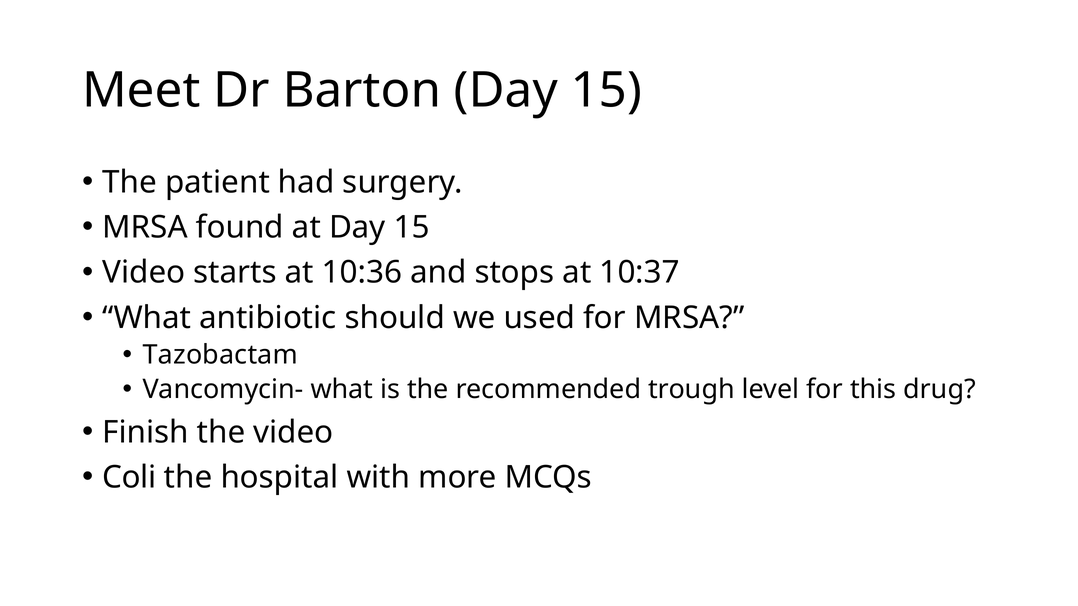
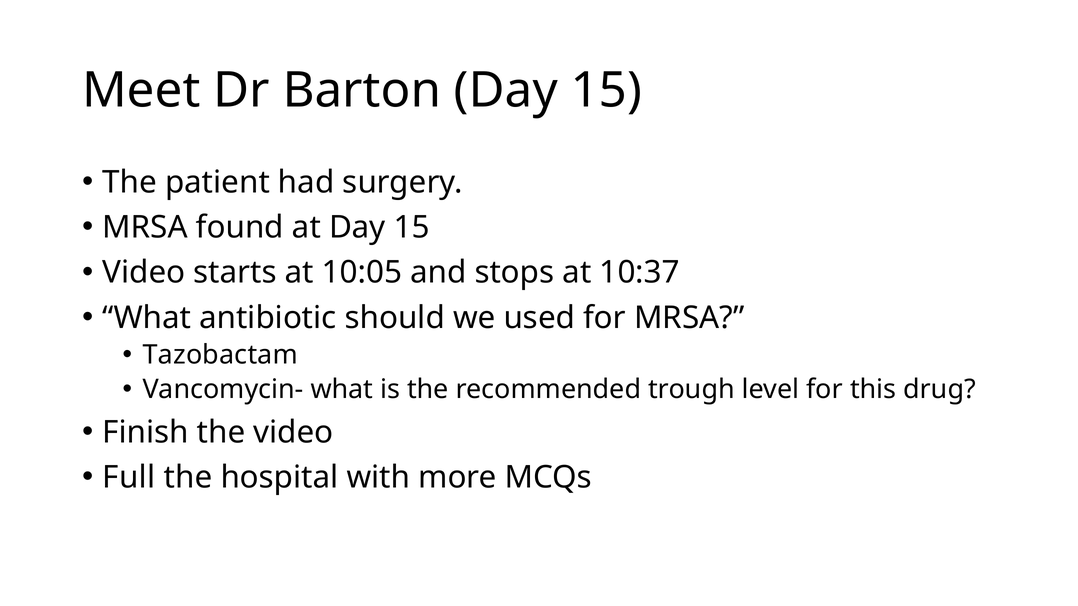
10:36: 10:36 -> 10:05 (362, 273)
Coli: Coli -> Full (129, 478)
